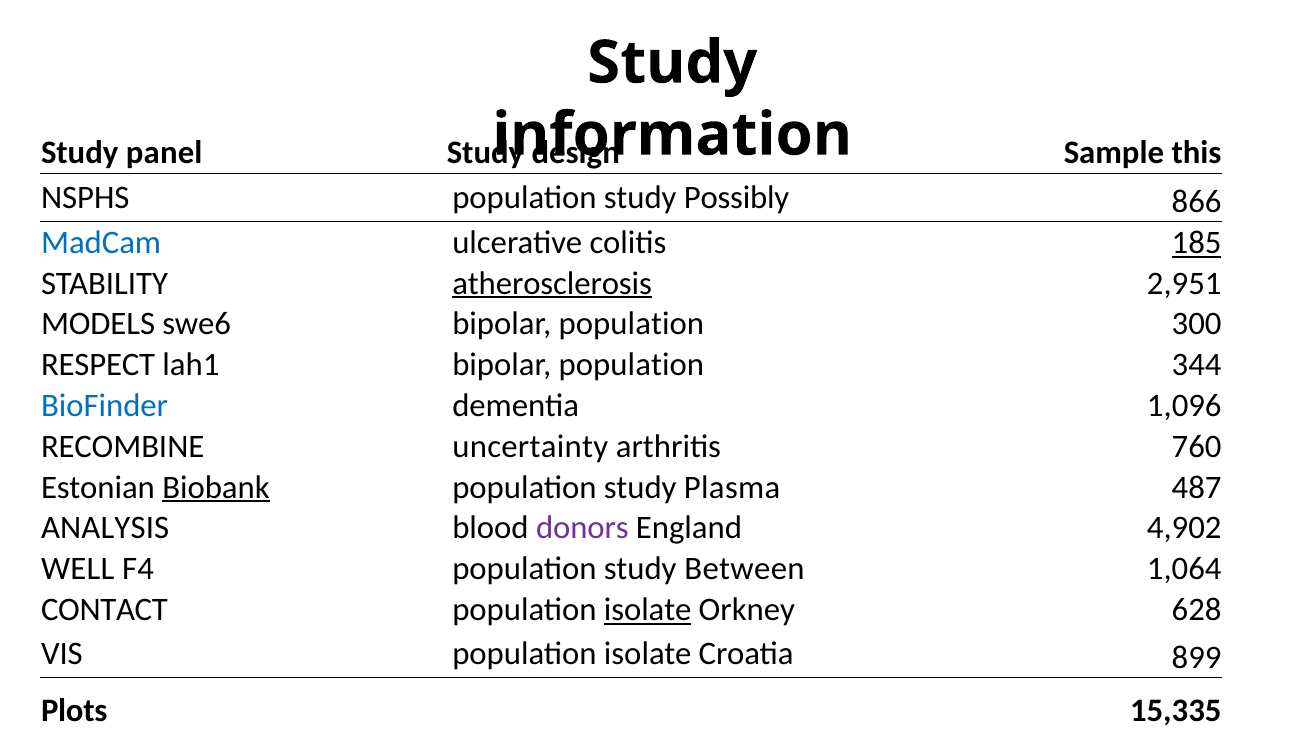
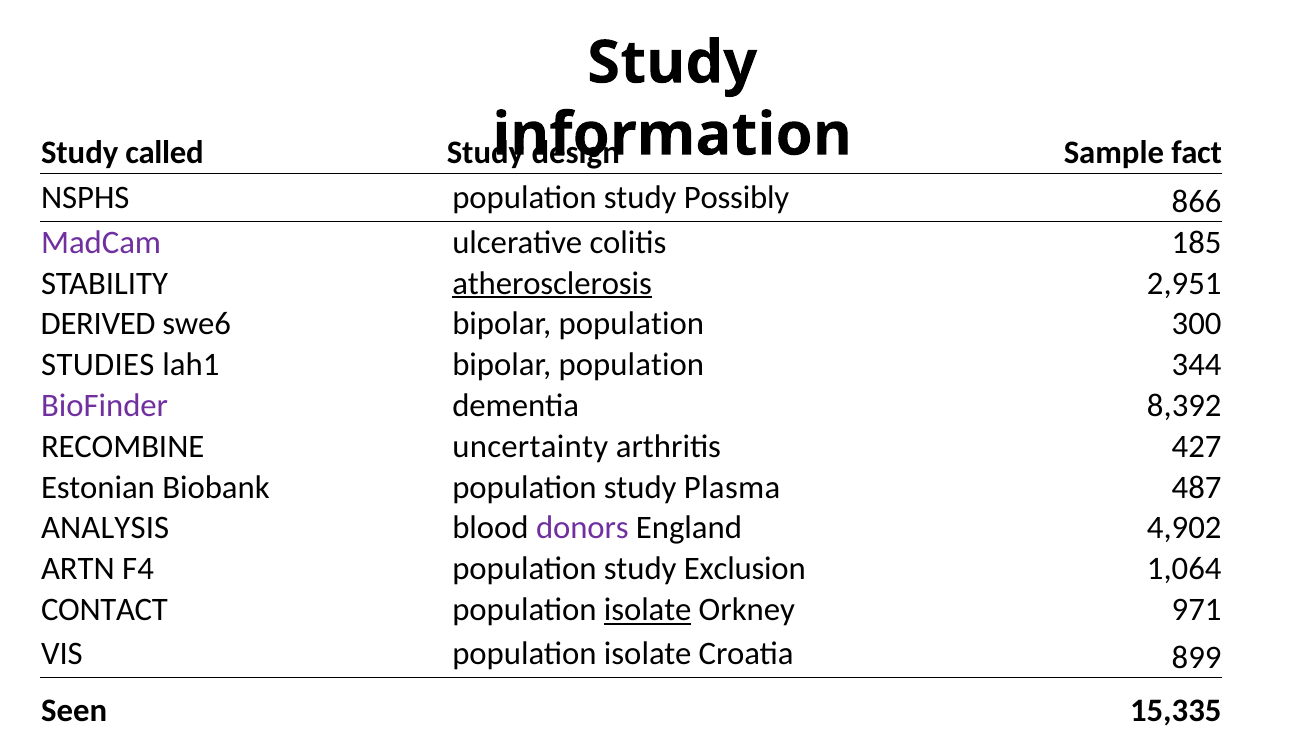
panel: panel -> called (164, 153)
this: this -> fact (1197, 153)
MadCam colour: blue -> purple (101, 242)
185 underline: present -> none (1197, 242)
MODELS: MODELS -> DERIVED (98, 324)
RESPECT: RESPECT -> STUDIES (98, 365)
BioFinder colour: blue -> purple (105, 406)
1,096: 1,096 -> 8,392 (1184, 406)
760: 760 -> 427 (1197, 446)
Biobank underline: present -> none (216, 487)
WELL: WELL -> ARTN (78, 569)
Between: Between -> Exclusion (745, 569)
628: 628 -> 971 (1197, 610)
Plots: Plots -> Seen (74, 711)
